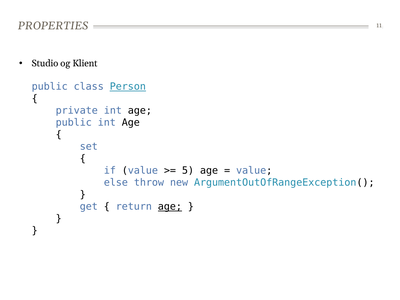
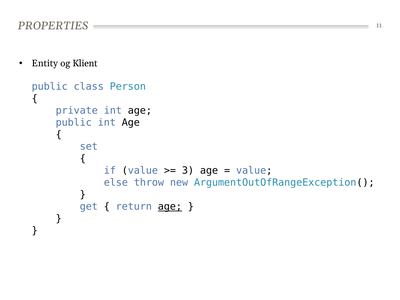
Studio: Studio -> Entity (45, 64)
Person underline: present -> none (128, 87)
5: 5 -> 3 (188, 171)
